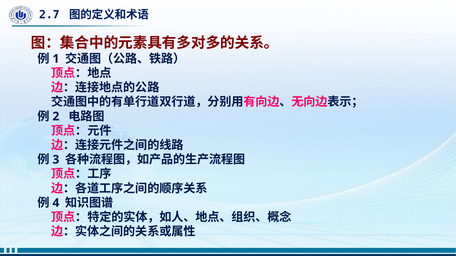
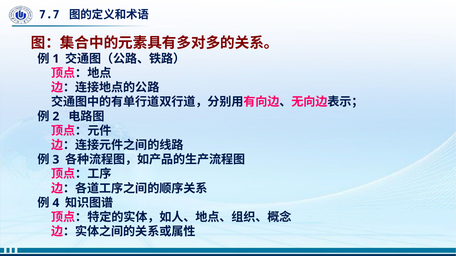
2.7: 2.7 -> 7.7 (49, 15)
